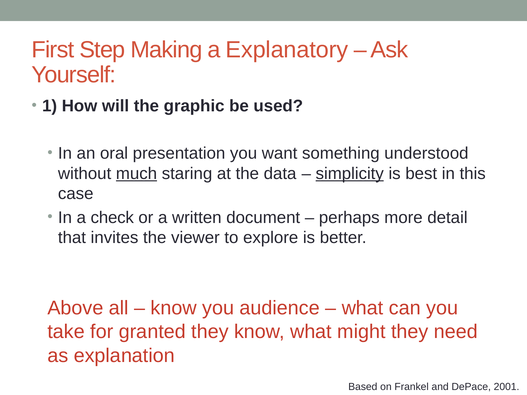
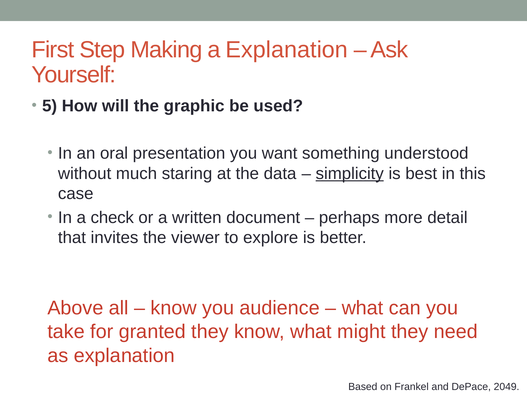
a Explanatory: Explanatory -> Explanation (287, 50)
1: 1 -> 5 (50, 106)
much underline: present -> none (136, 174)
2001: 2001 -> 2049 (507, 387)
